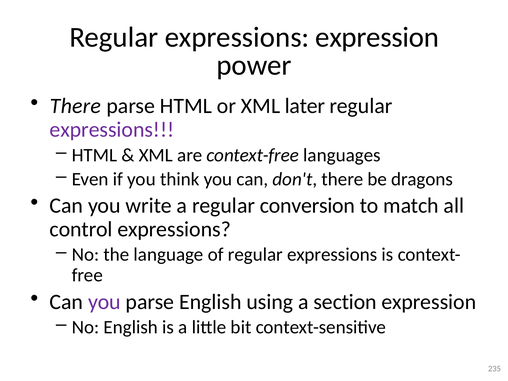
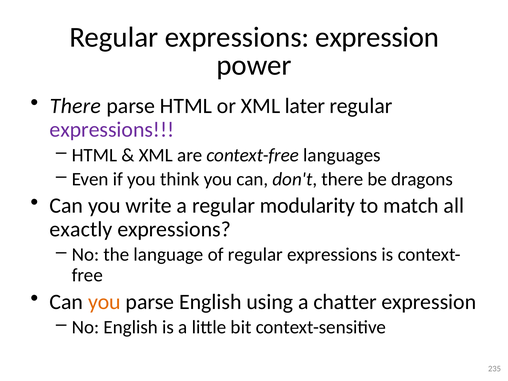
conversion: conversion -> modularity (308, 206)
control: control -> exactly (81, 229)
you colour: purple -> orange (104, 302)
section: section -> chatter (345, 302)
